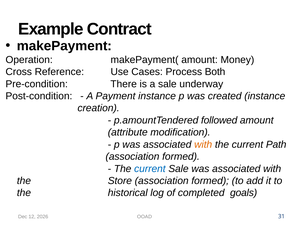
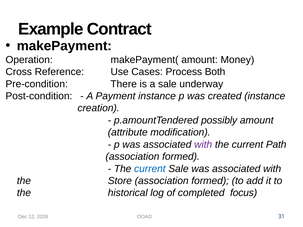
followed: followed -> possibly (219, 120)
with colour: orange -> purple (203, 145)
goals: goals -> focus (244, 193)
